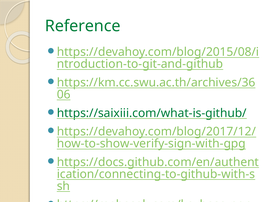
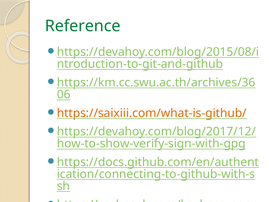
https://saixiii.com/what-is-github/ colour: green -> orange (152, 113)
